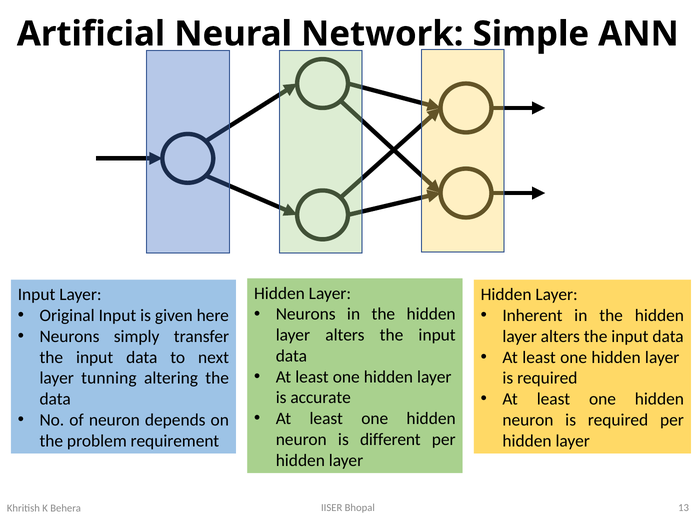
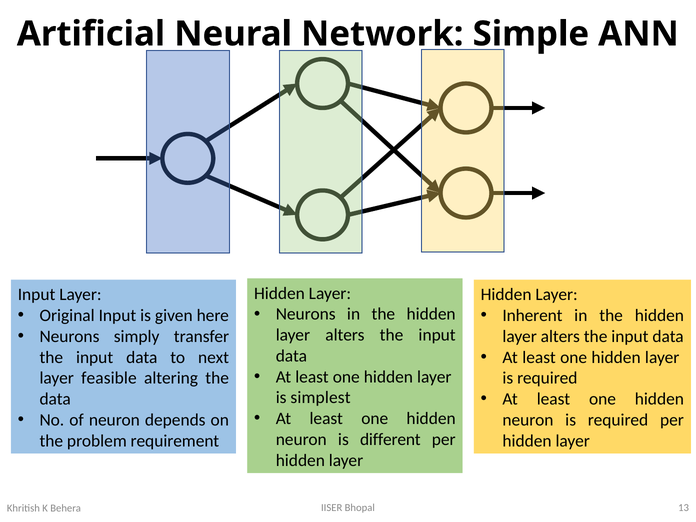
tunning: tunning -> feasible (109, 378)
accurate: accurate -> simplest (321, 398)
